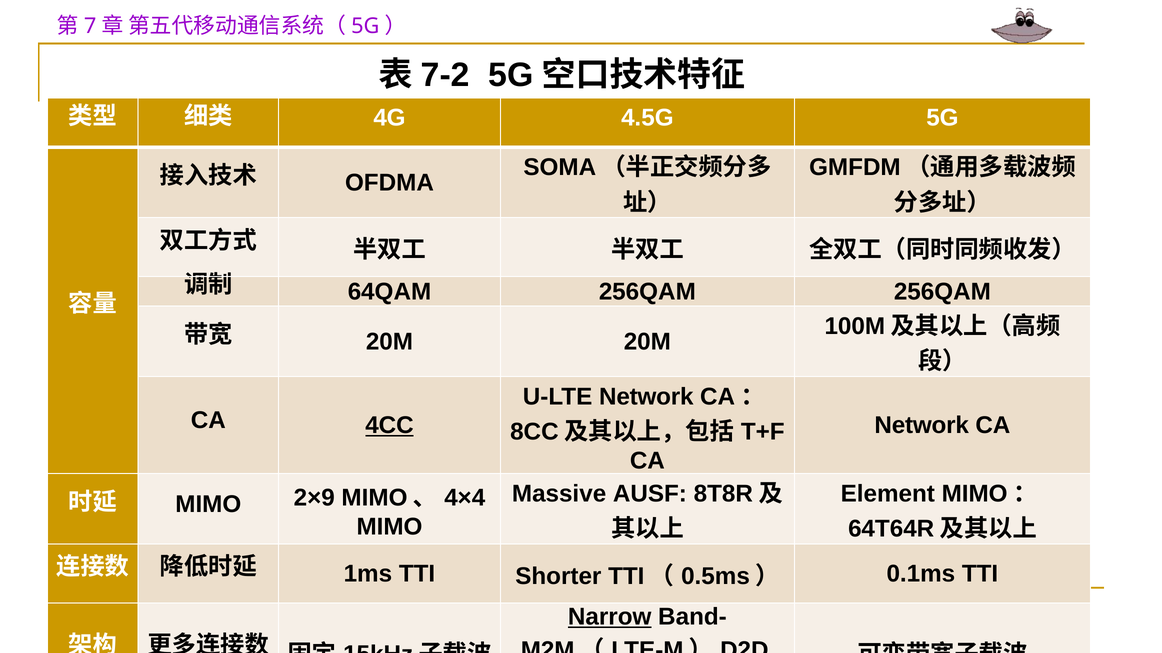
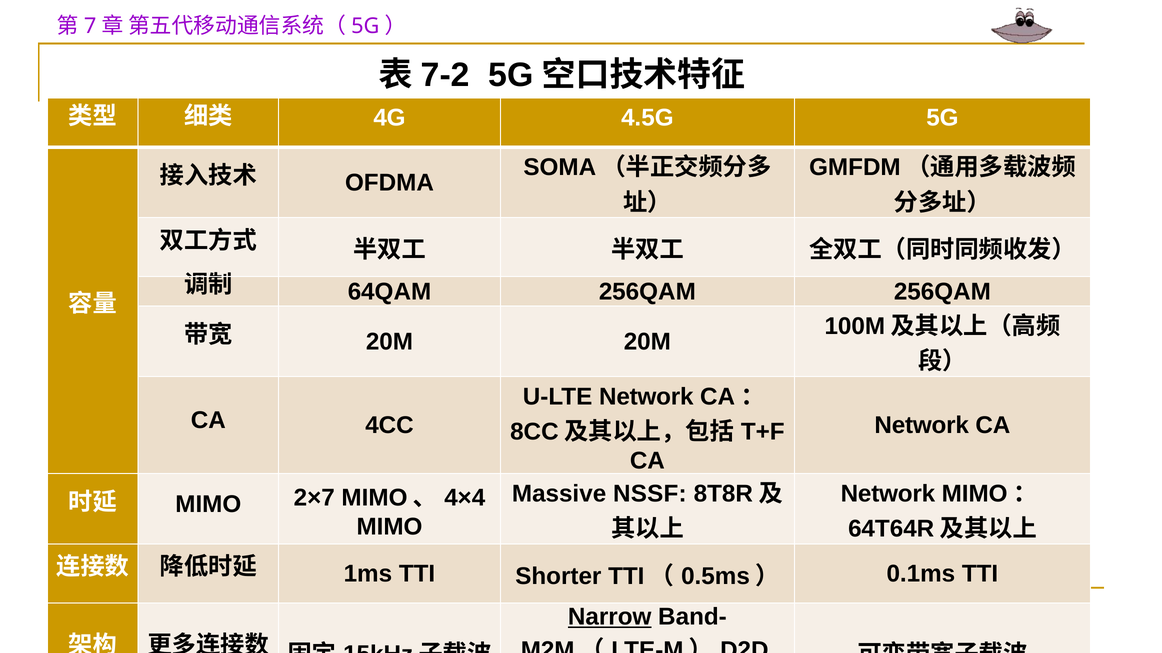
4CC underline: present -> none (389, 426)
AUSF: AUSF -> NSSF (650, 494)
Element: Element -> Network (888, 494)
2×9: 2×9 -> 2×7 (314, 498)
